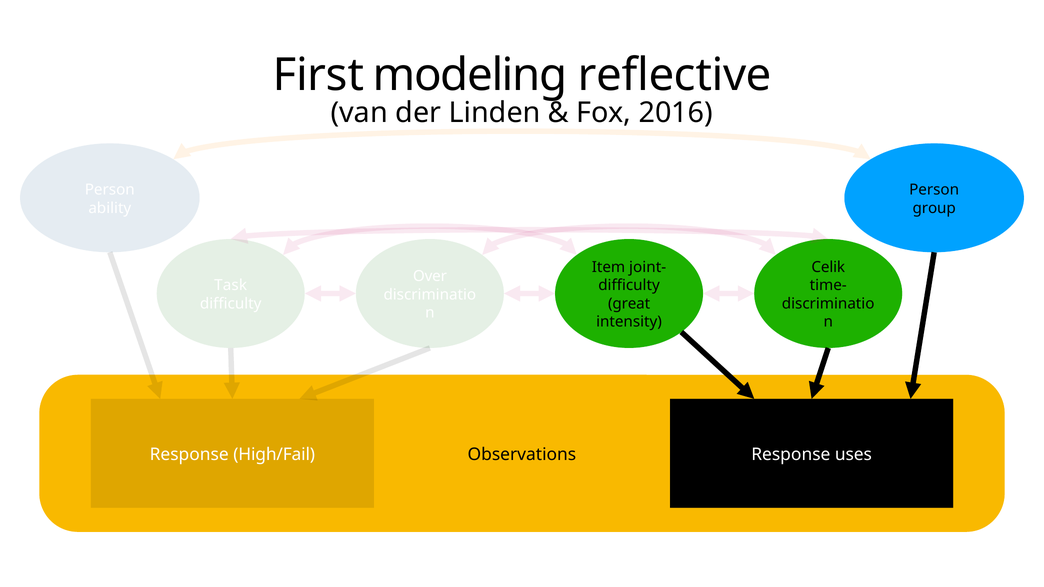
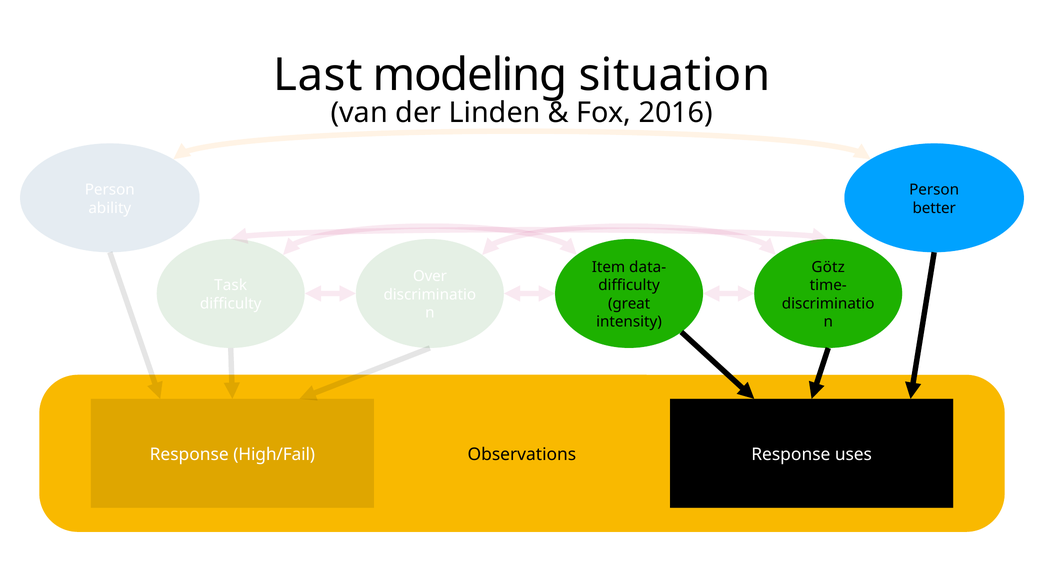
First: First -> Last (318, 75)
reflective: reflective -> situation (674, 75)
group: group -> better (934, 208)
joint-: joint- -> data- (648, 267)
Celik: Celik -> Götz (828, 267)
